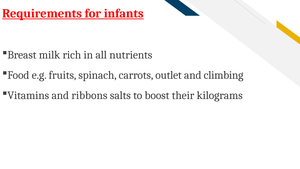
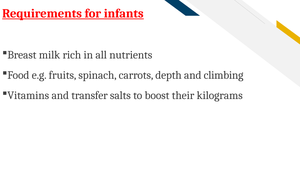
outlet: outlet -> depth (169, 75)
ribbons: ribbons -> transfer (90, 95)
